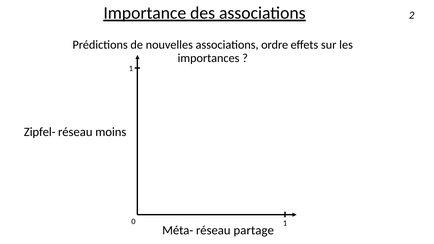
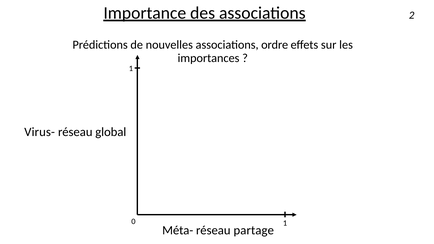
Zipfel-: Zipfel- -> Virus- (40, 132)
moins: moins -> global (111, 132)
